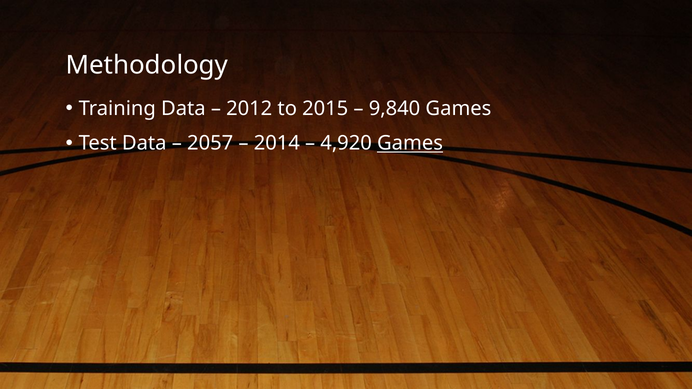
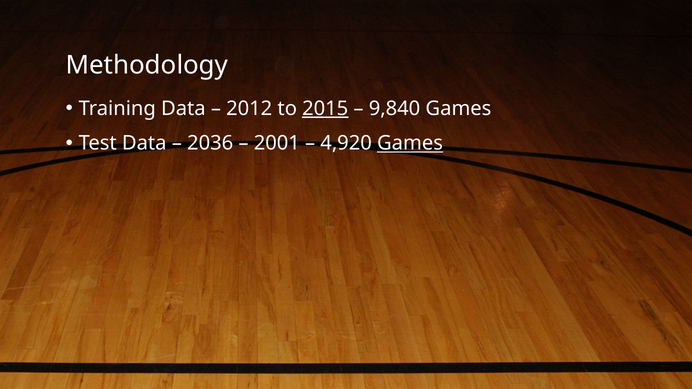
2015 underline: none -> present (325, 109)
2057: 2057 -> 2036 (210, 143)
2014: 2014 -> 2001 (277, 143)
